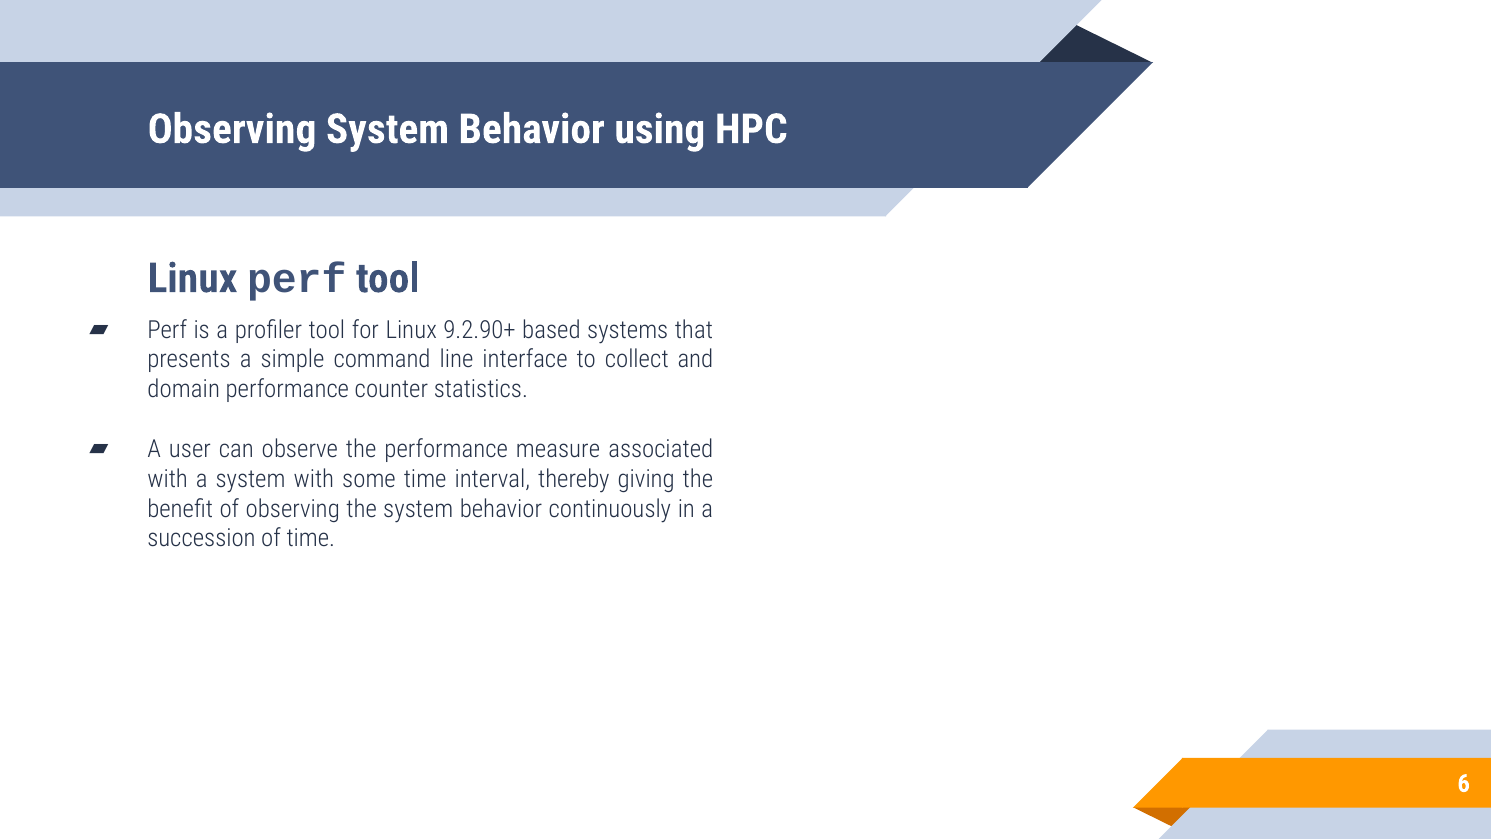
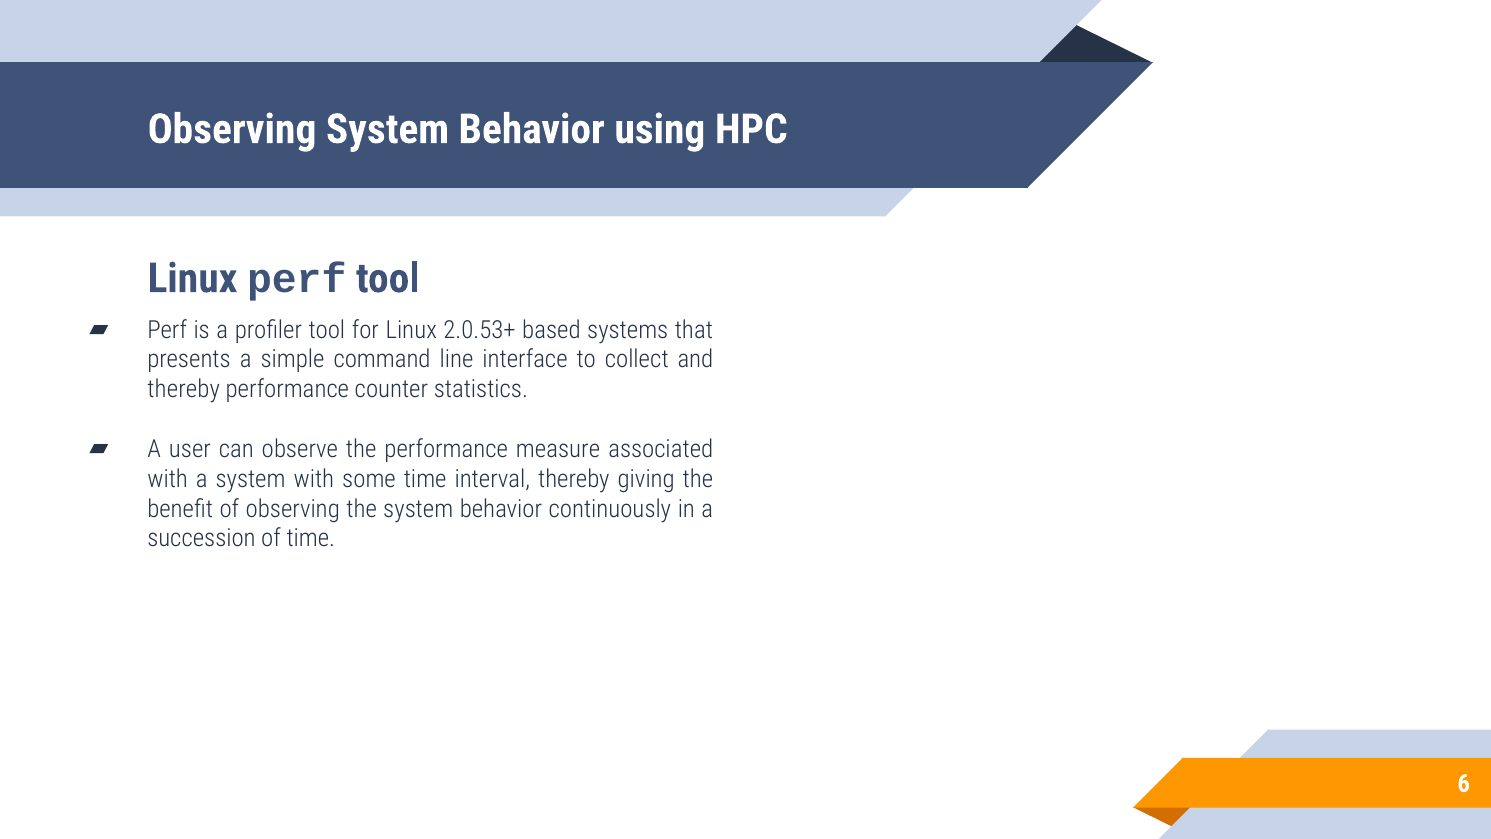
9.2.90+: 9.2.90+ -> 2.0.53+ (480, 330)
domain: domain -> thereby (184, 389)
